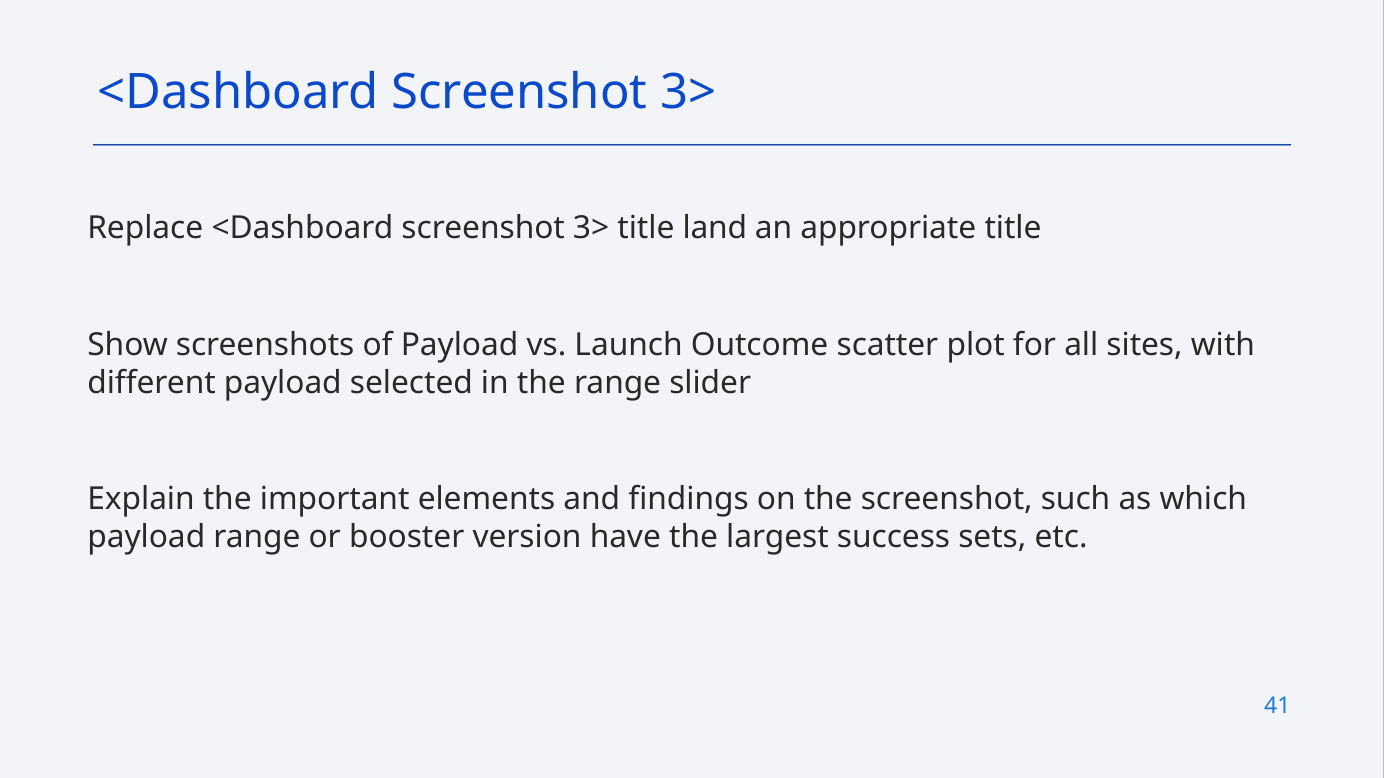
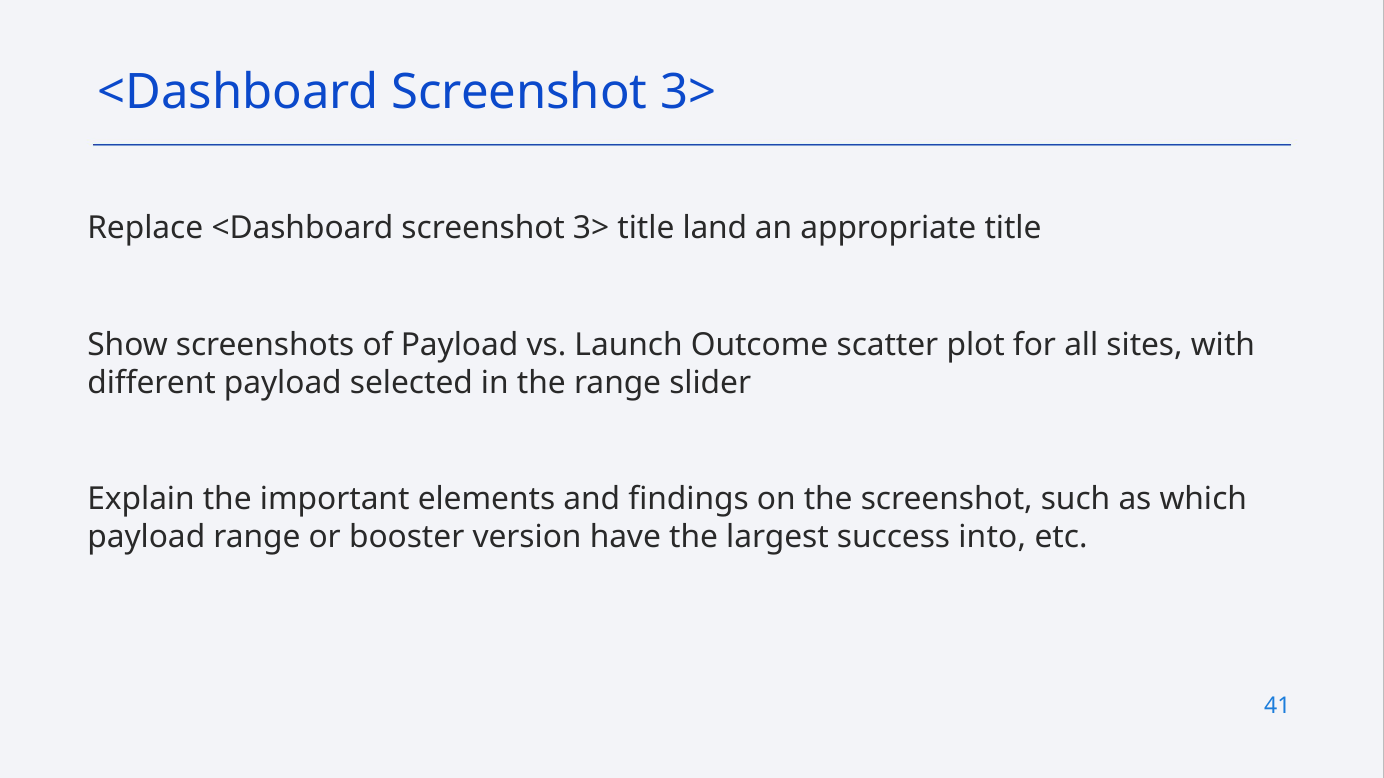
sets: sets -> into (992, 537)
